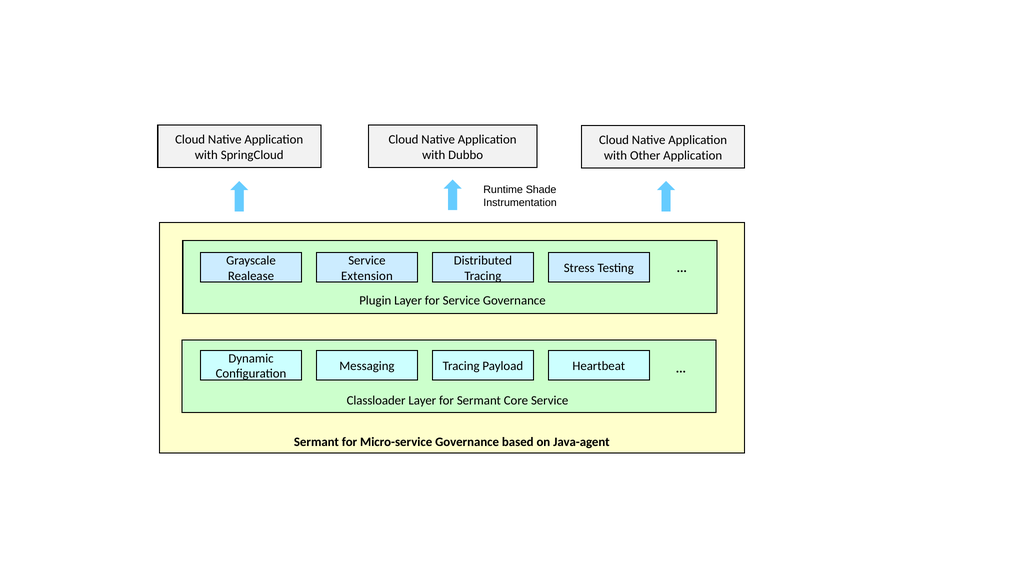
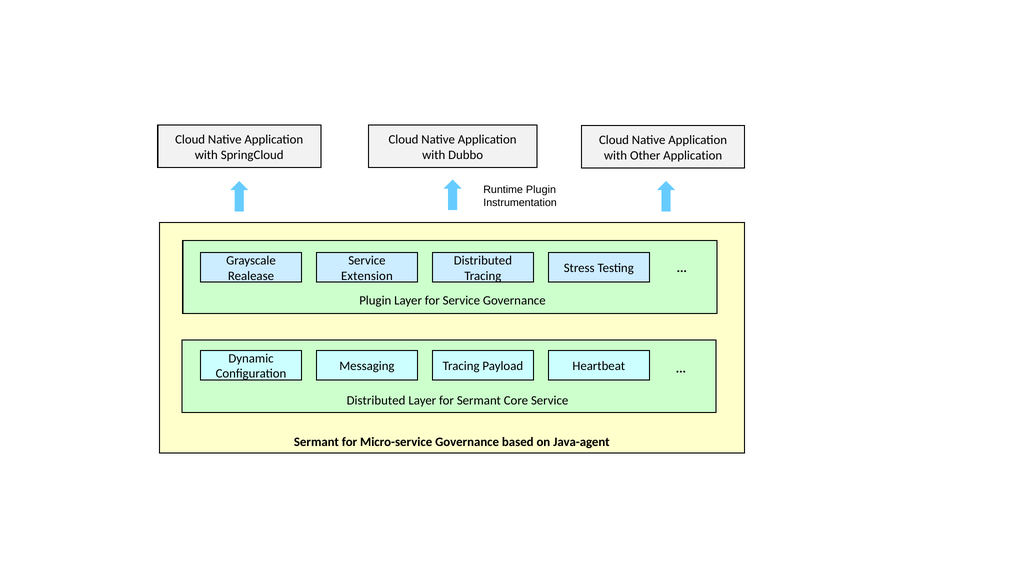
Runtime Shade: Shade -> Plugin (541, 190)
Classloader: Classloader -> Distributed (376, 401)
